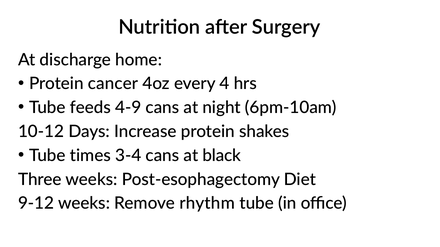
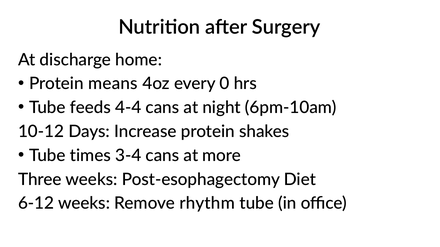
cancer: cancer -> means (113, 84)
4: 4 -> 0 (224, 84)
4-9: 4-9 -> 4-4 (128, 108)
black: black -> more (222, 156)
9-12: 9-12 -> 6-12 (36, 204)
